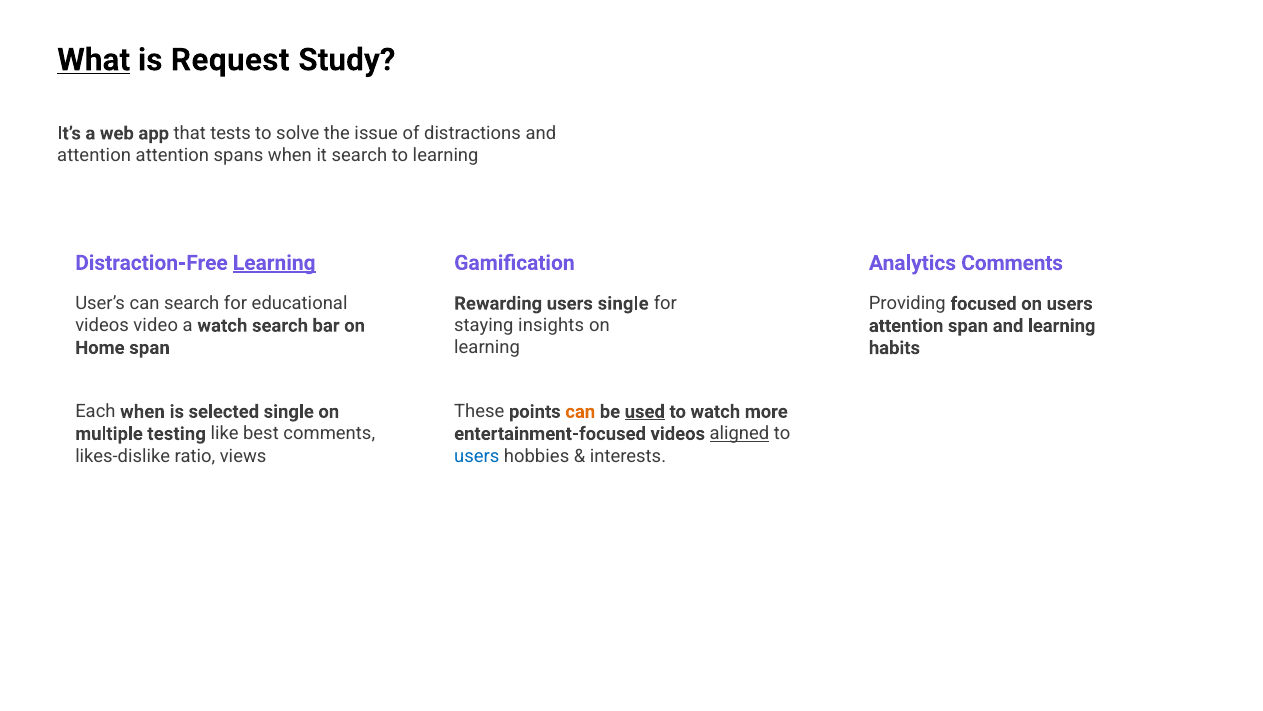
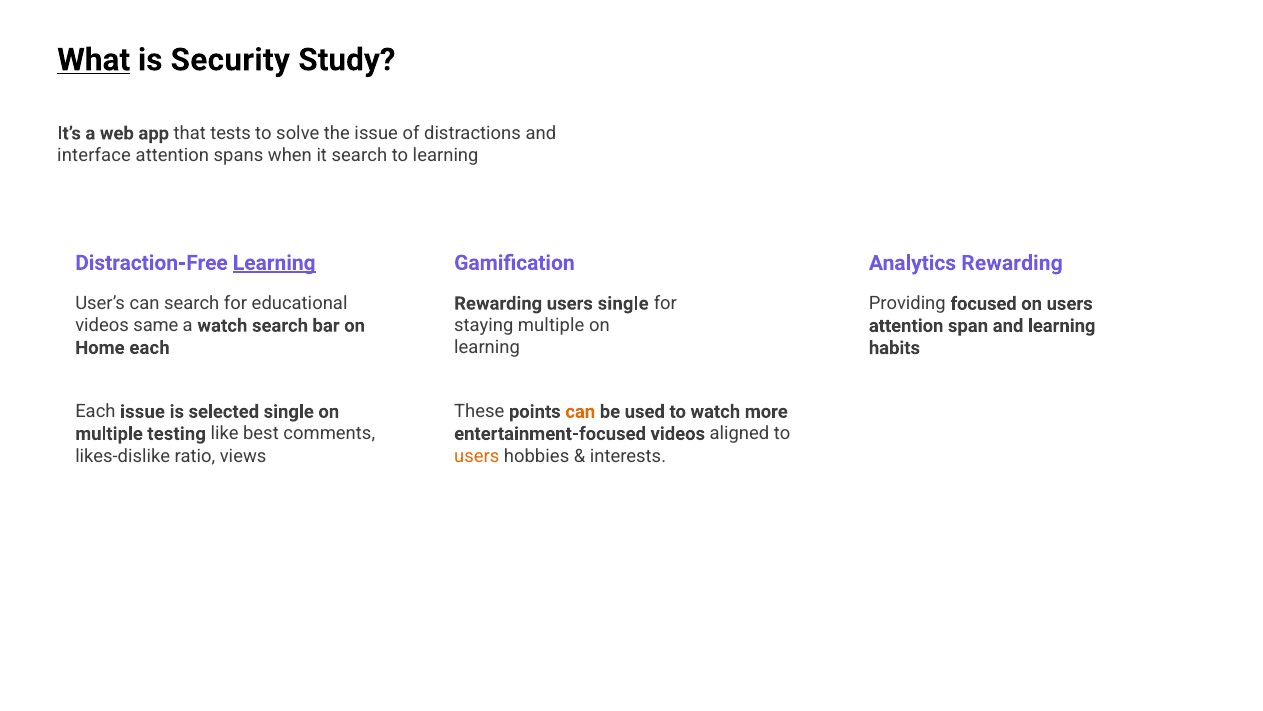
Request: Request -> Security (230, 60)
attention: attention -> interface (94, 155)
Analytics Comments: Comments -> Rewarding (1012, 263)
video: video -> same (156, 325)
staying insights: insights -> multiple (551, 325)
Home span: span -> each (150, 347)
Each when: when -> issue (142, 411)
used underline: present -> none (645, 411)
aligned underline: present -> none (739, 433)
users colour: blue -> orange (477, 456)
